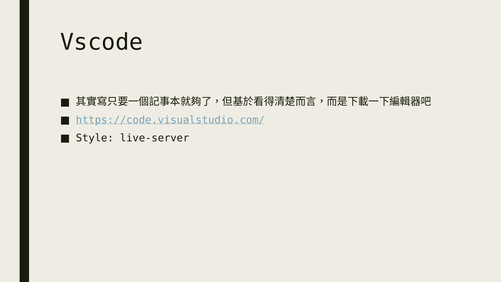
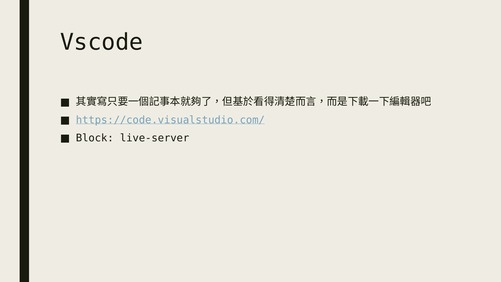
Style: Style -> Block (95, 138)
